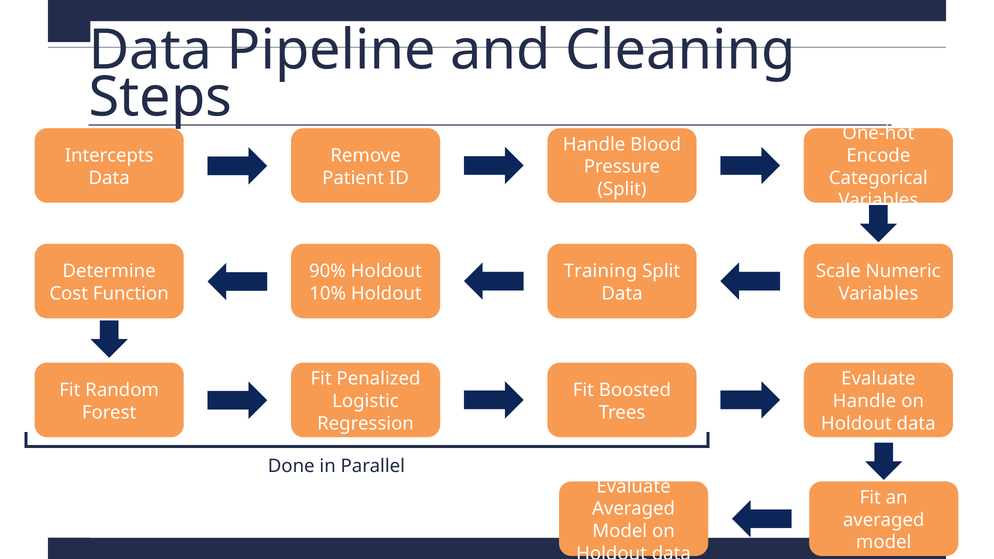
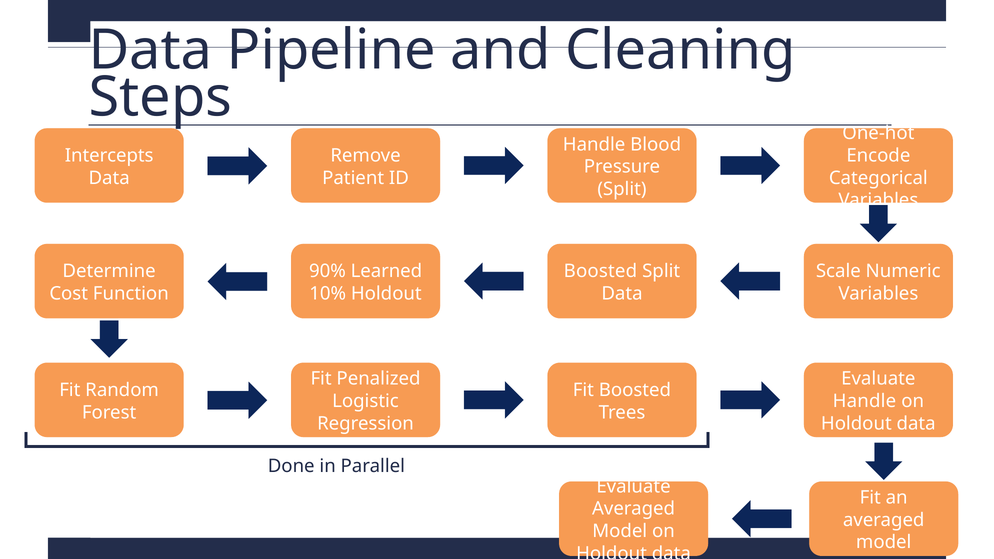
90% Holdout: Holdout -> Learned (386, 271)
Training: Training -> Boosted (600, 271)
